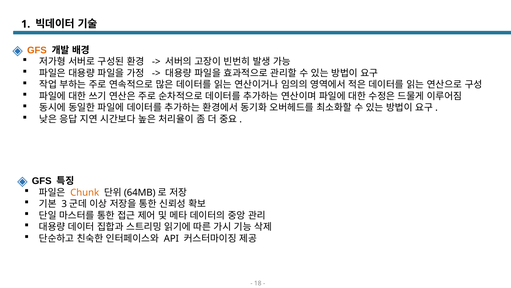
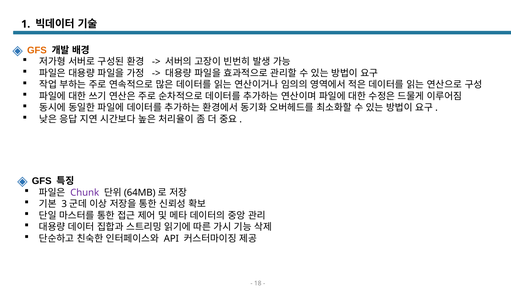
Chunk colour: orange -> purple (85, 192)
